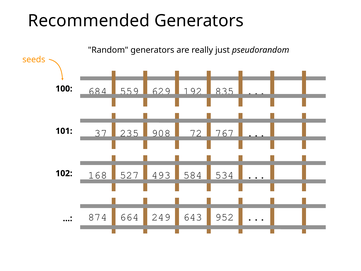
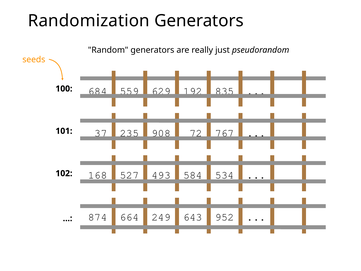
Recommended: Recommended -> Randomization (89, 21)
